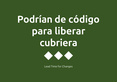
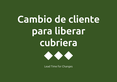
Podrían: Podrían -> Cambio (35, 20)
código: código -> cliente (84, 20)
